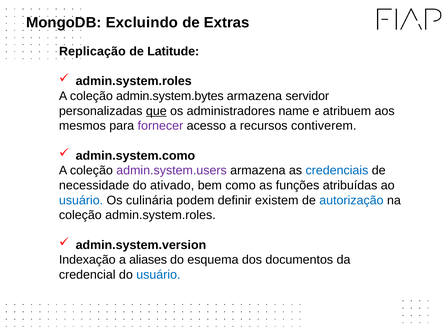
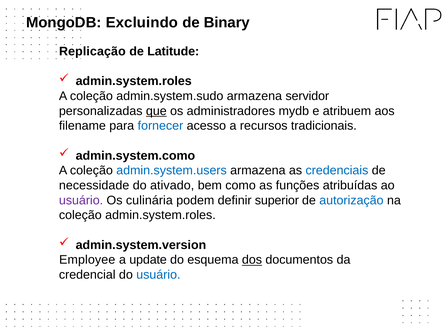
Extras: Extras -> Binary (227, 23)
admin.system.bytes: admin.system.bytes -> admin.system.sudo (170, 96)
name: name -> mydb (294, 111)
mesmos: mesmos -> filename (82, 126)
fornecer colour: purple -> blue (160, 126)
contiverem: contiverem -> tradicionais (324, 126)
admin.system.users colour: purple -> blue (172, 171)
usuário colour: blue -> purple (81, 200)
existem: existem -> superior (277, 200)
Indexação: Indexação -> Employee (87, 260)
aliases: aliases -> update (148, 260)
dos underline: none -> present (252, 260)
